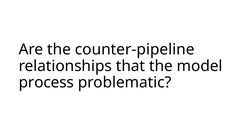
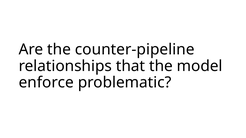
process: process -> enforce (46, 83)
